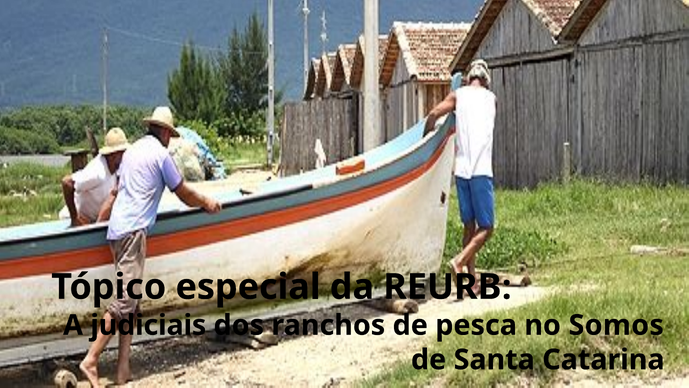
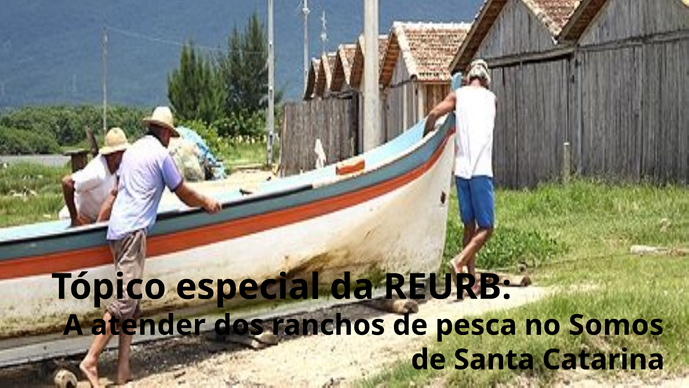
judiciais: judiciais -> atender (148, 325)
